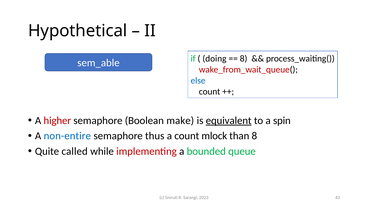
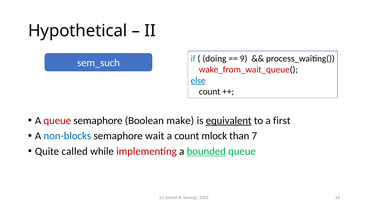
sem_able: sem_able -> sem_such (99, 63)
8: 8 -> 9 (244, 59)
else underline: none -> present (198, 81)
A higher: higher -> queue (57, 121)
spin: spin -> first (282, 121)
non-entire: non-entire -> non-blocks (67, 136)
thus: thus -> wait (155, 136)
than 8: 8 -> 7 (254, 136)
bounded underline: none -> present (206, 151)
